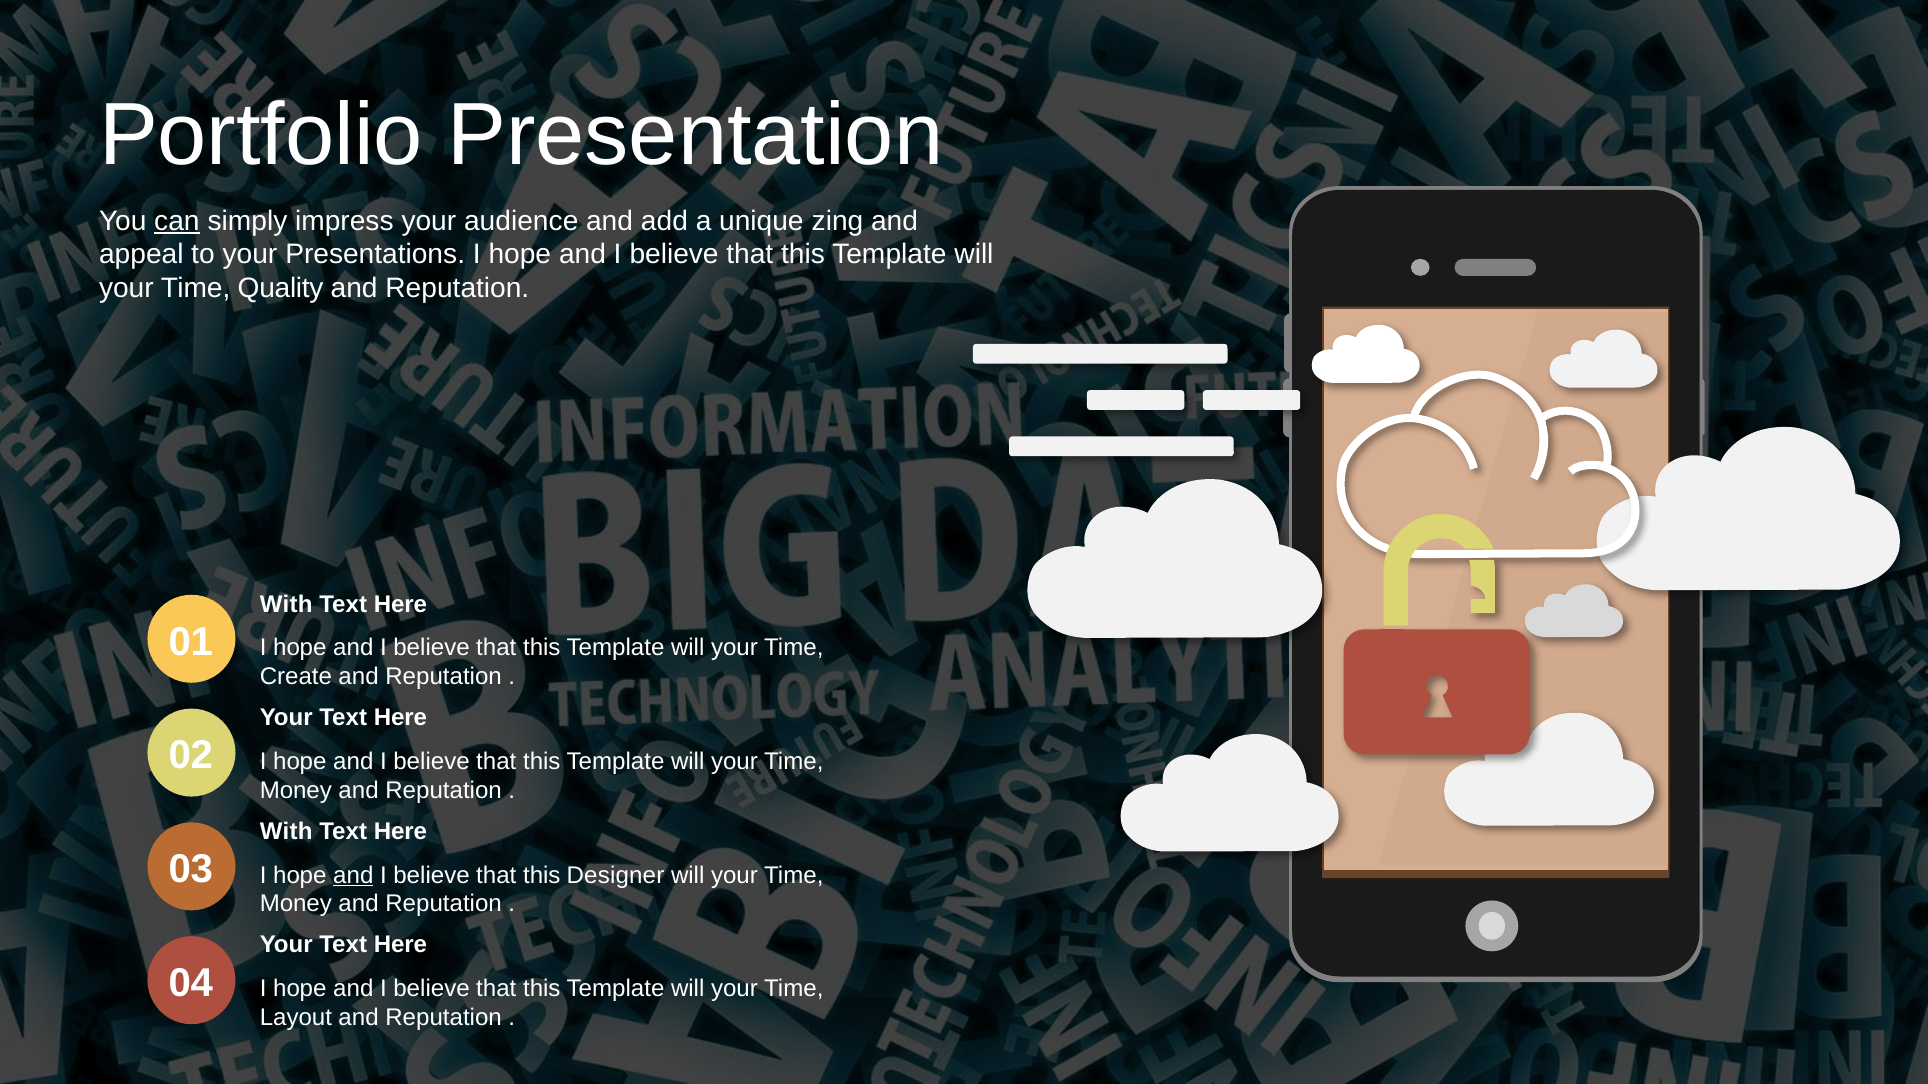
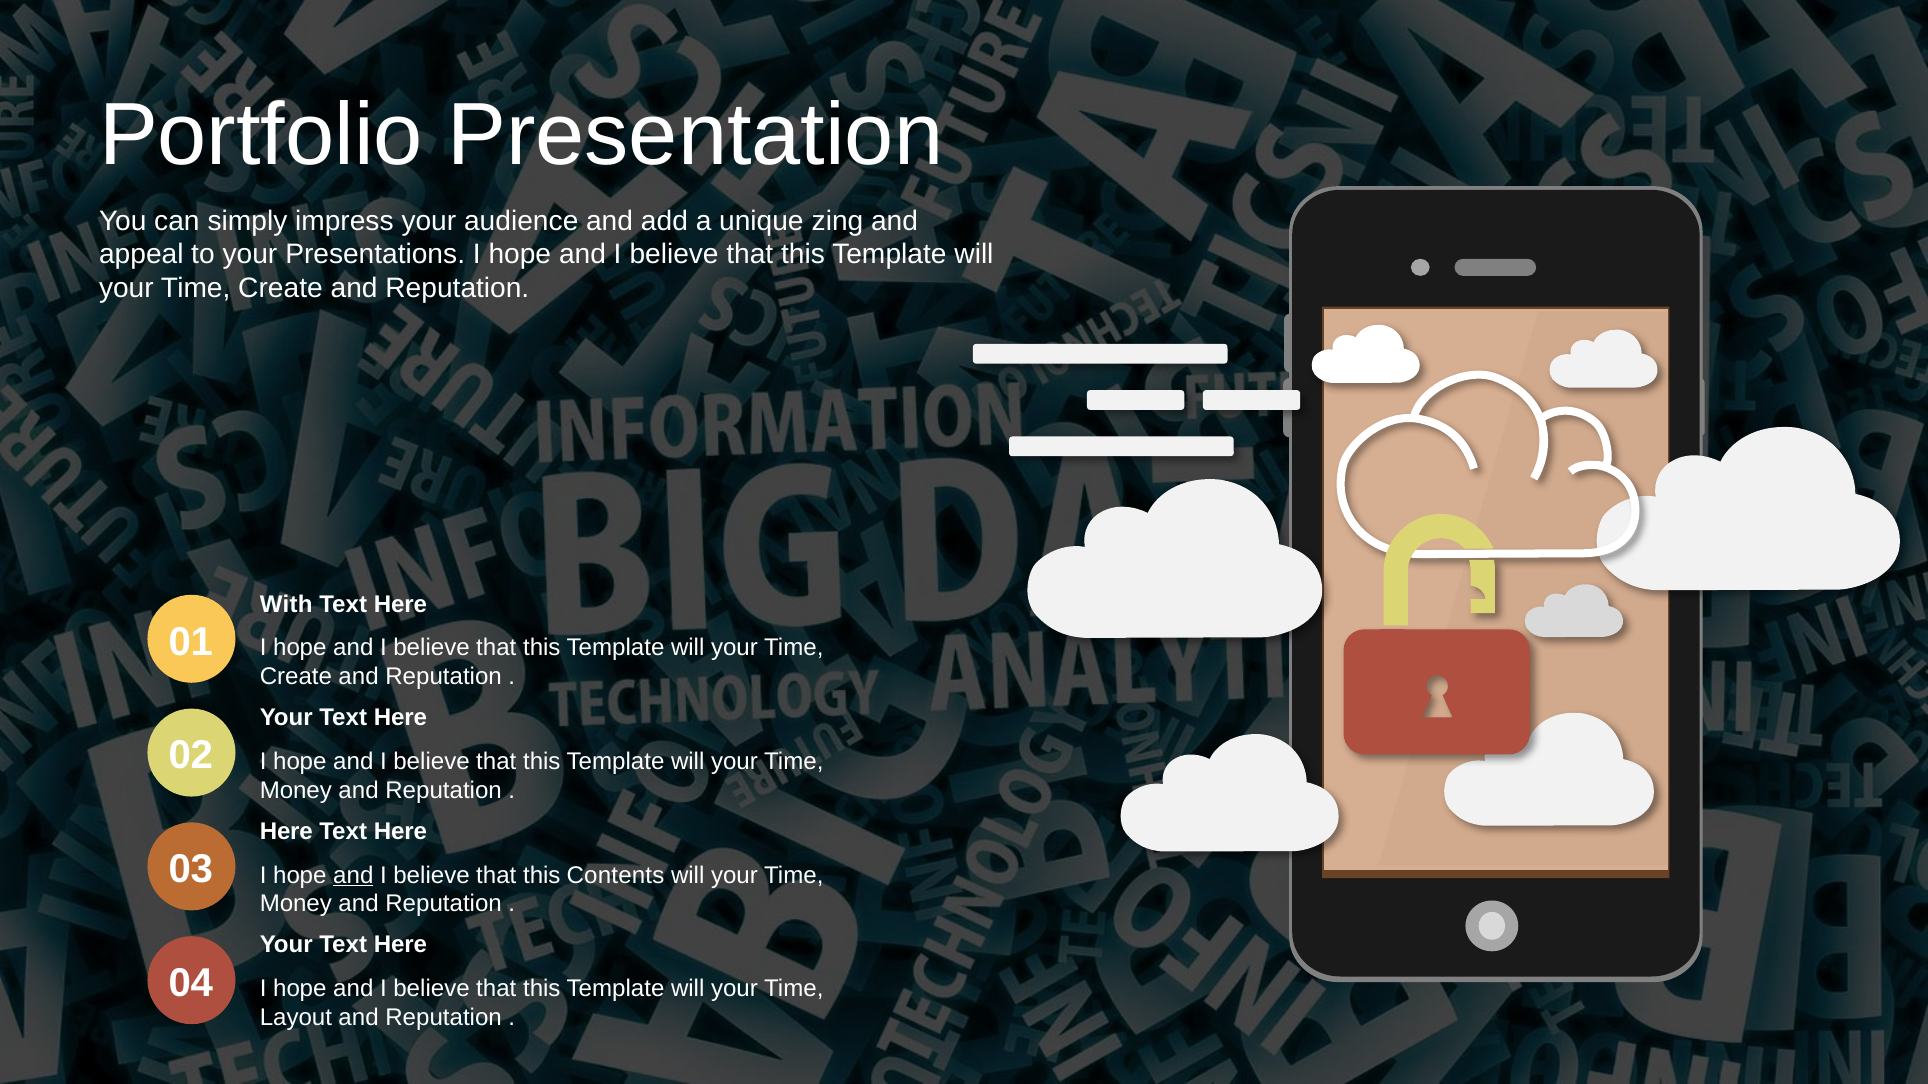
can underline: present -> none (177, 221)
Quality: Quality -> Create (280, 289)
With: With -> Here (286, 832)
Designer: Designer -> Contents (615, 876)
